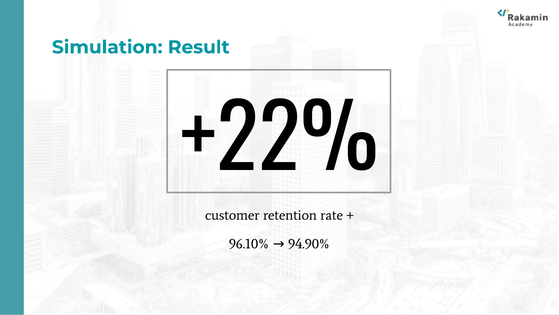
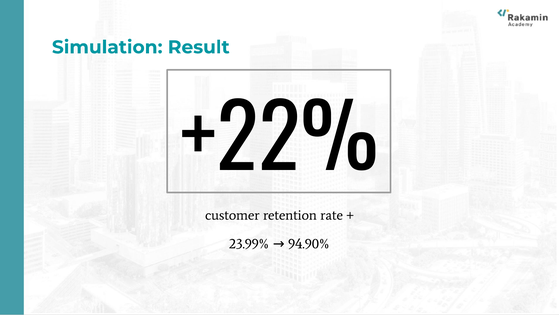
96.10%: 96.10% -> 23.99% (249, 243)
